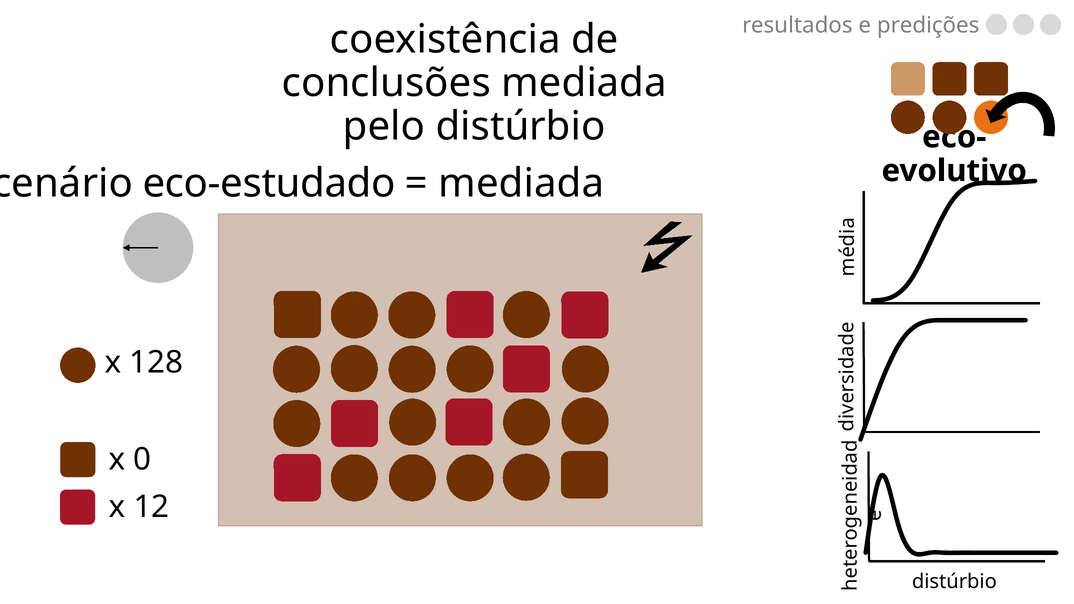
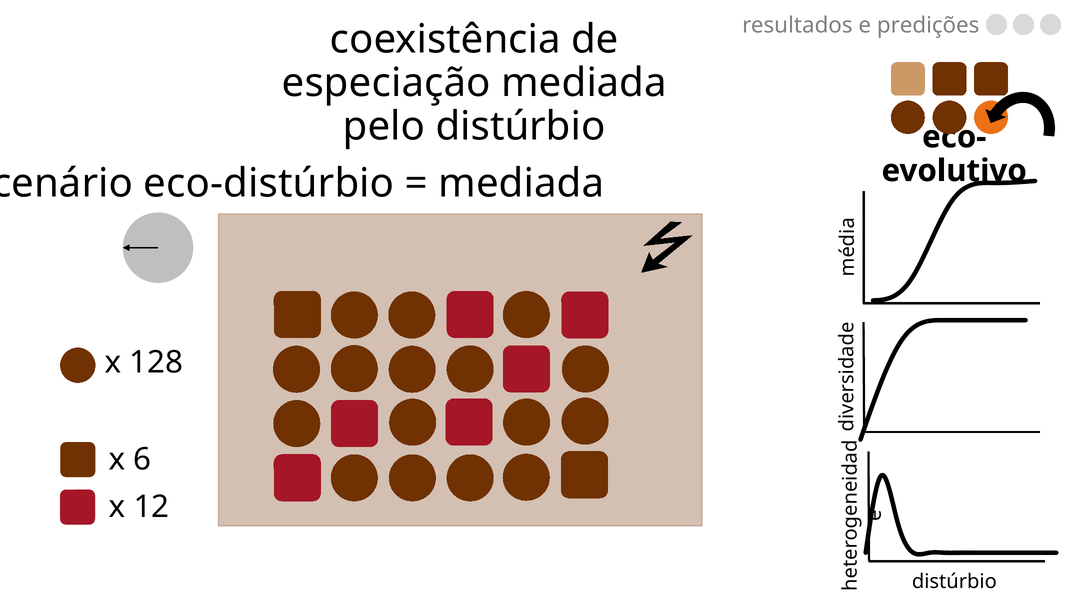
conclusões: conclusões -> especiação (386, 83)
eco-estudado: eco-estudado -> eco-distúrbio (269, 183)
0: 0 -> 6 (142, 460)
